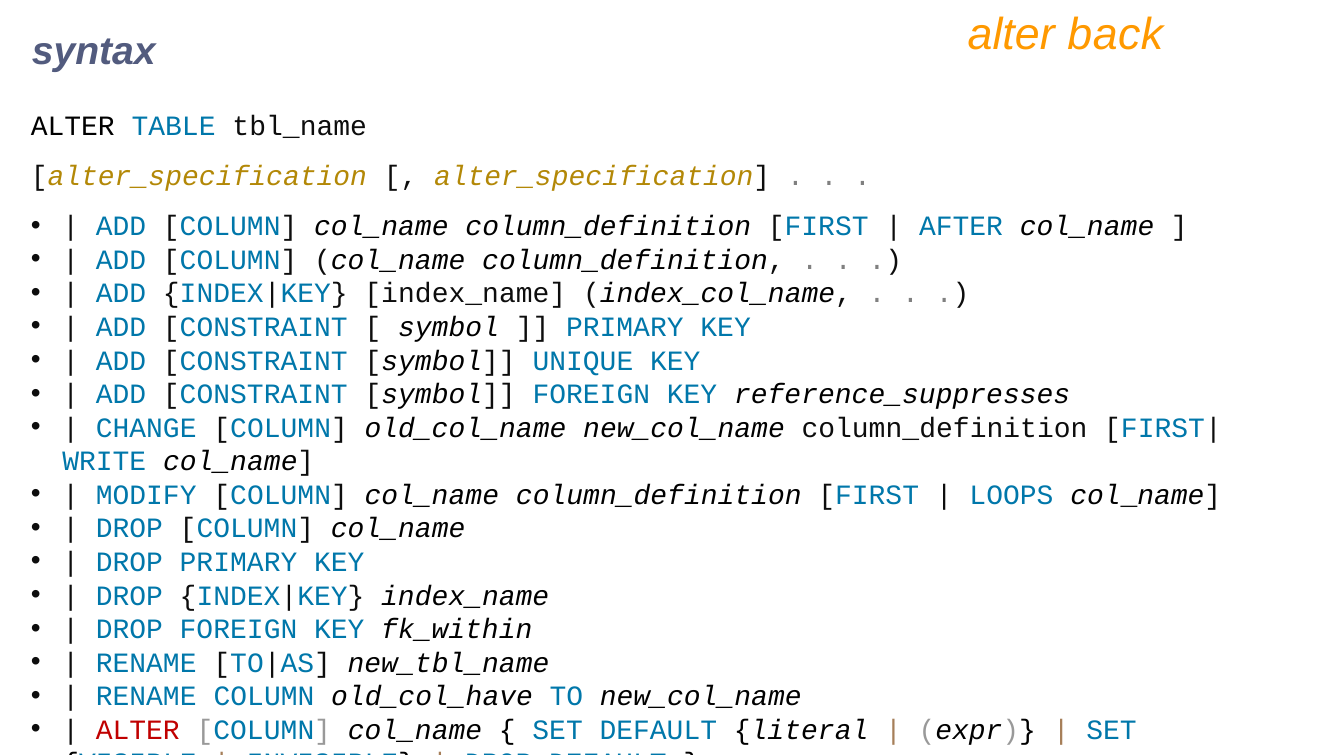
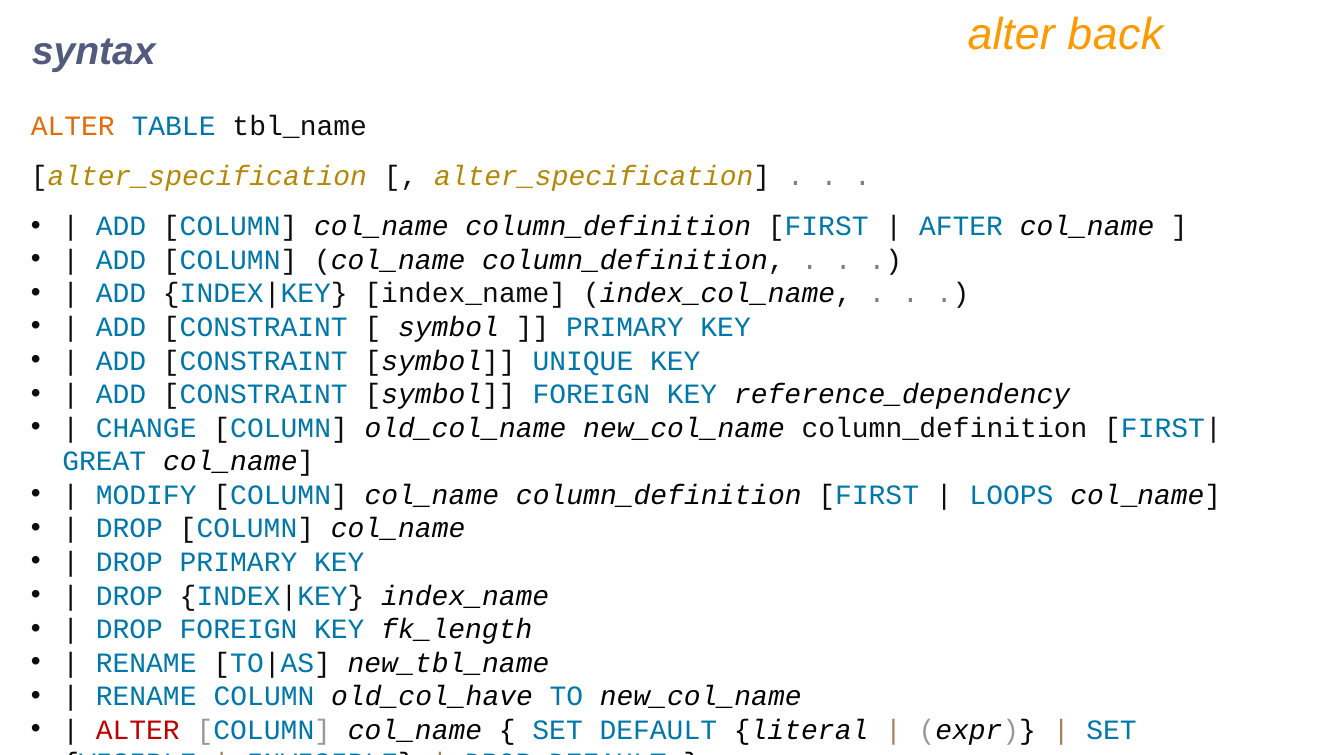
ALTER colour: black -> orange (73, 126)
reference_suppresses: reference_suppresses -> reference_dependency (902, 394)
WRITE: WRITE -> GREAT (104, 461)
fk_within: fk_within -> fk_length (457, 629)
